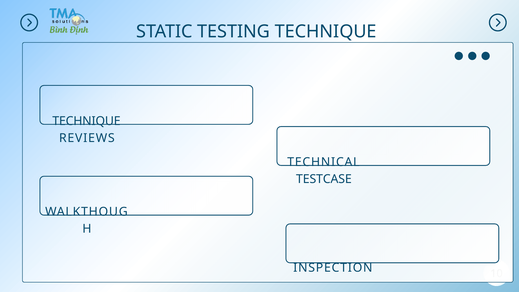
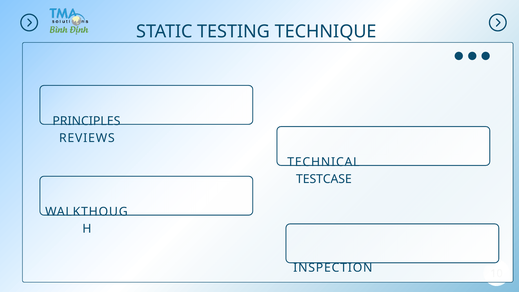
TECHNIQUE: TECHNIQUE -> PRINCIPLES (86, 121)
